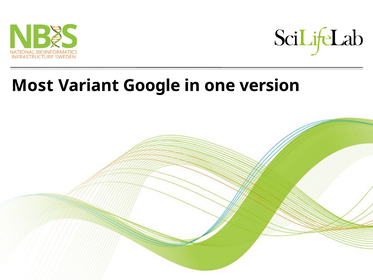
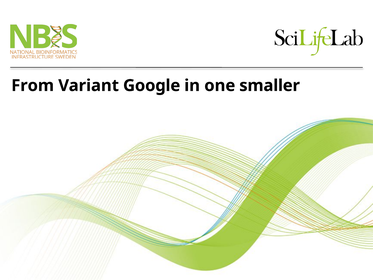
Most: Most -> From (33, 85)
version: version -> smaller (270, 85)
